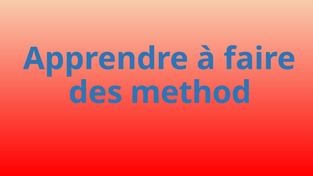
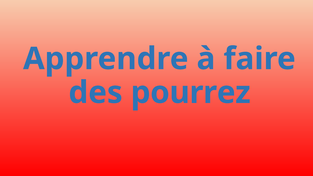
method: method -> pourrez (191, 93)
